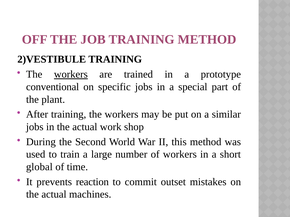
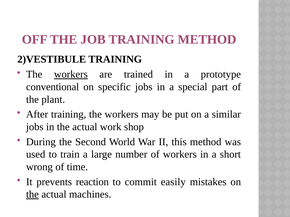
global: global -> wrong (39, 167)
outset: outset -> easily (173, 182)
the underline: none -> present (32, 195)
